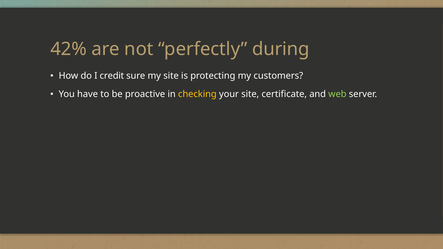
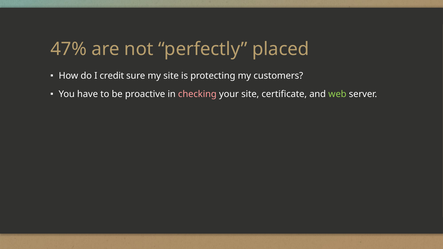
42%: 42% -> 47% (69, 49)
during: during -> placed (281, 49)
checking colour: yellow -> pink (197, 94)
